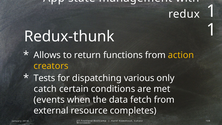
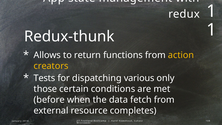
catch: catch -> those (45, 89)
events: events -> before (49, 100)
